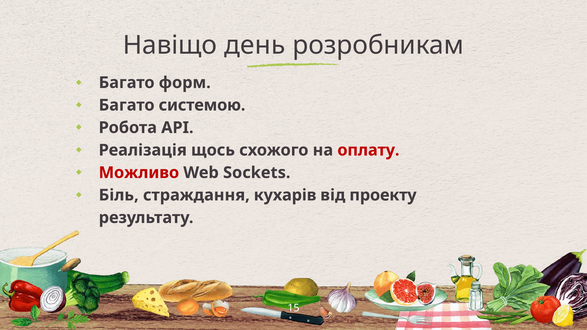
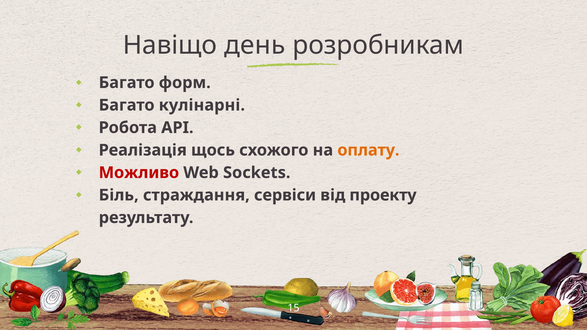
системою: системою -> кулінарні (202, 105)
оплату colour: red -> orange (368, 150)
кухарів: кухарів -> сервіси (285, 195)
